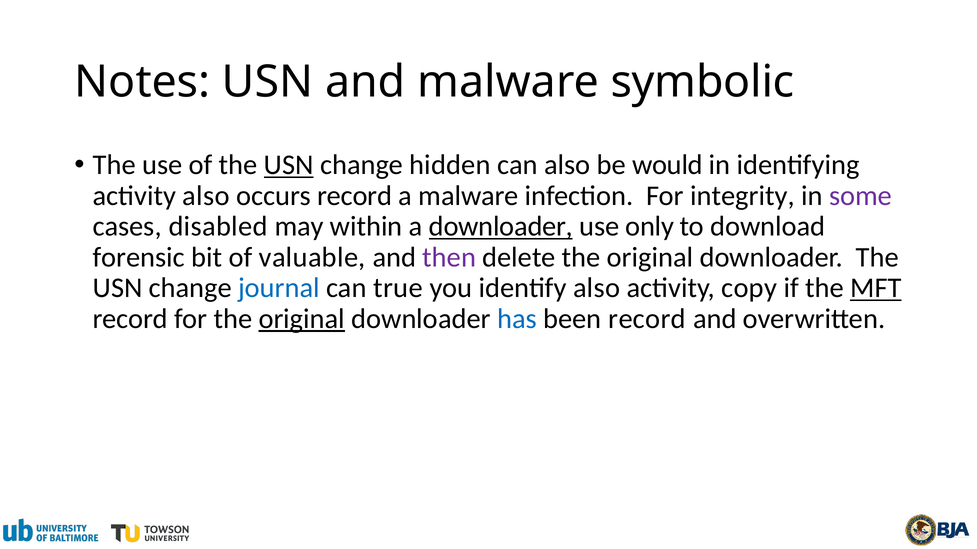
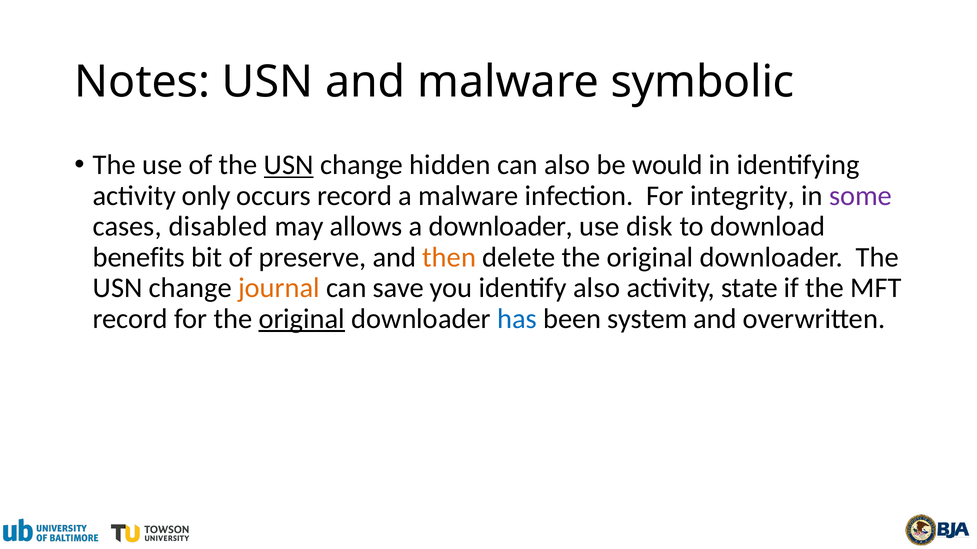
activity also: also -> only (206, 196)
within: within -> allows (366, 227)
downloader underline: present -> none (501, 227)
only: only -> disk (649, 227)
forensic: forensic -> benefits (139, 258)
valuable: valuable -> preserve (312, 258)
then colour: purple -> orange (449, 258)
journal colour: blue -> orange (279, 288)
true: true -> save (398, 288)
copy: copy -> state (750, 288)
MFT underline: present -> none (876, 288)
been record: record -> system (647, 319)
